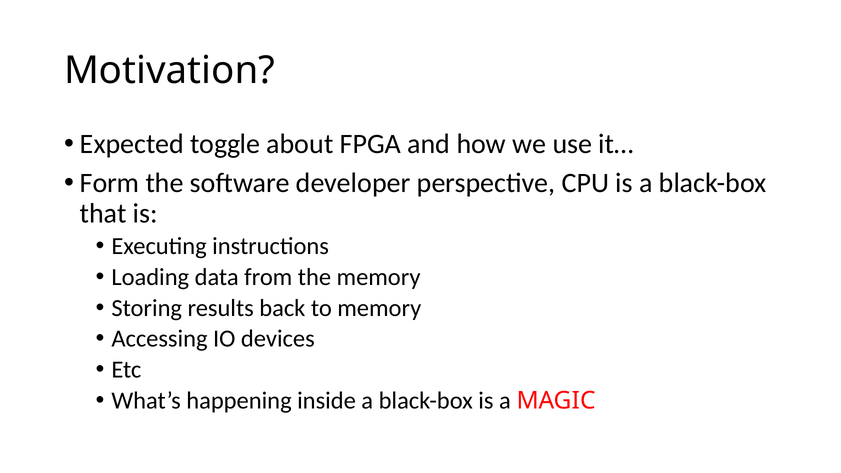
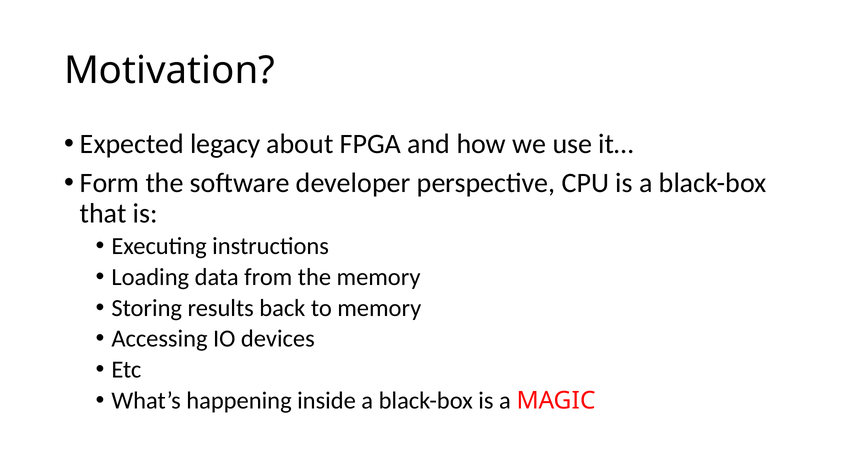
toggle: toggle -> legacy (225, 144)
